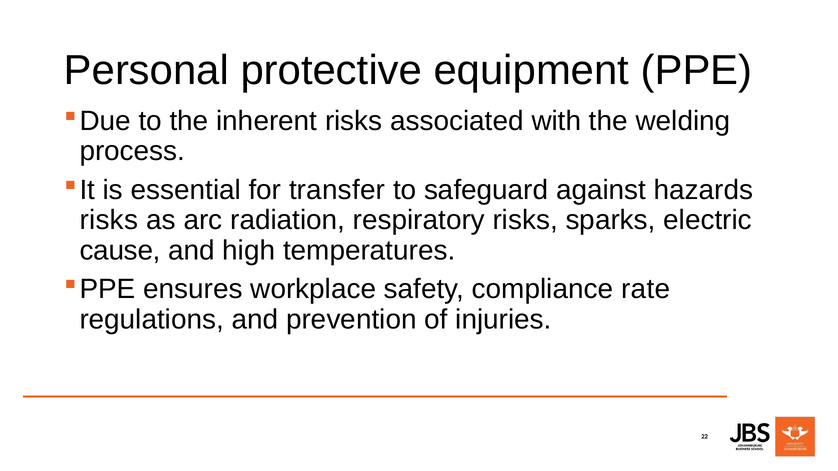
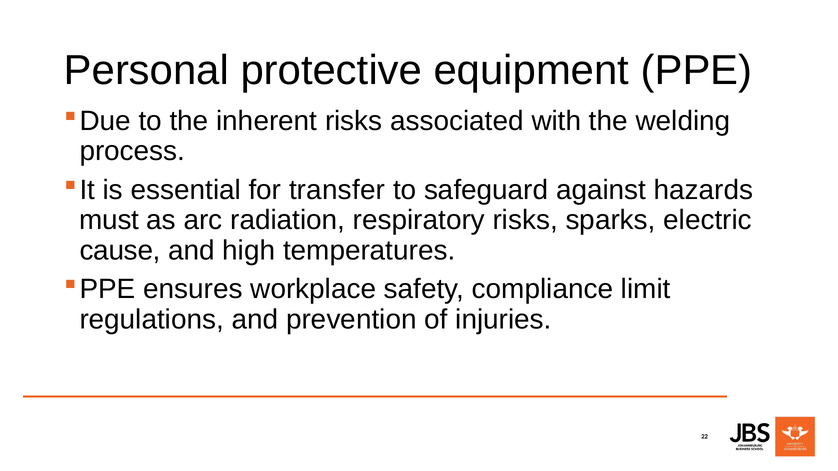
risks: risks -> must (109, 220)
rate: rate -> limit (646, 289)
